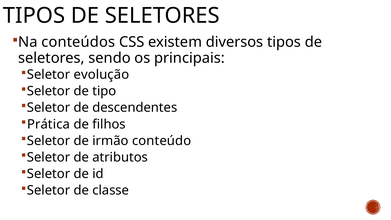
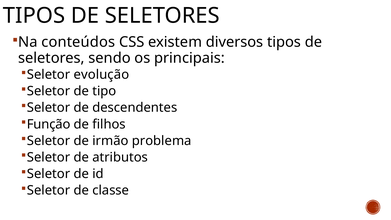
Prática: Prática -> Função (49, 124)
conteúdo: conteúdo -> problema (162, 141)
